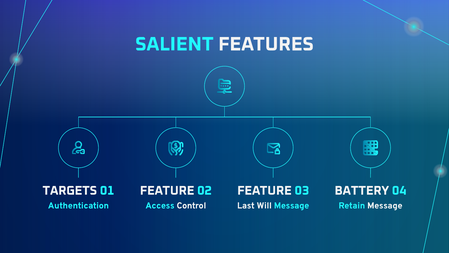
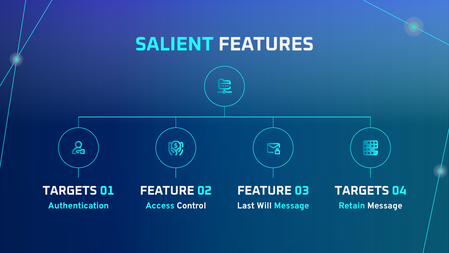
BATTERY: BATTERY -> TARGETS (362, 190)
